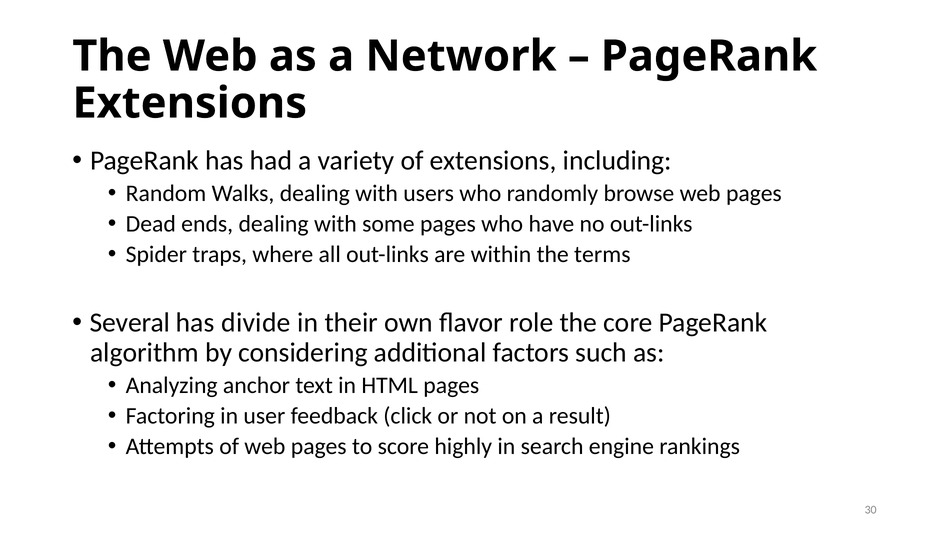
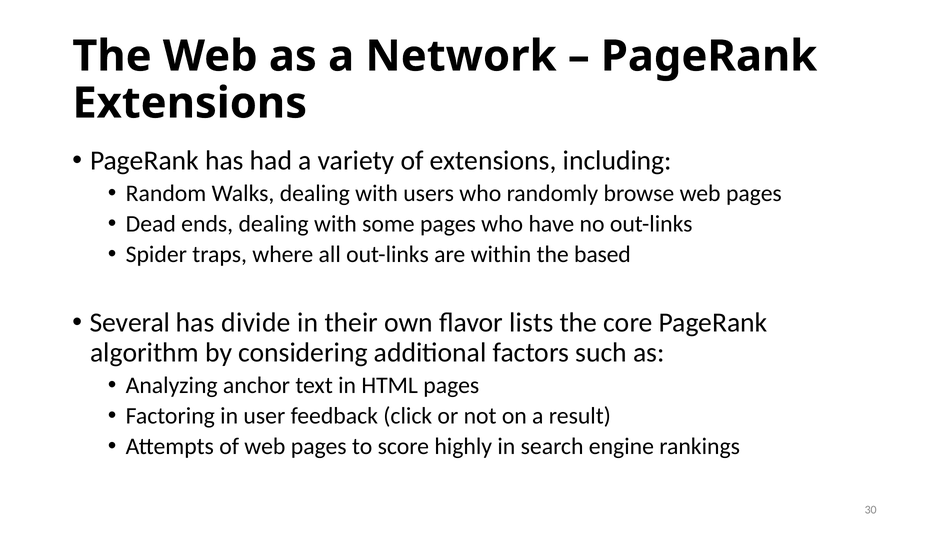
terms: terms -> based (602, 254)
role: role -> lists (531, 322)
